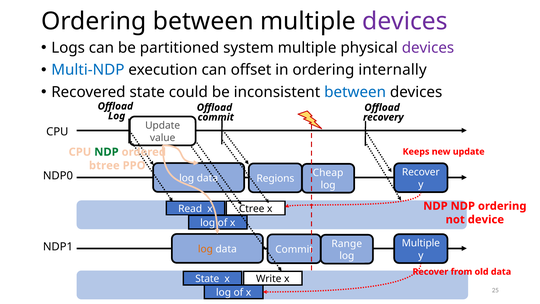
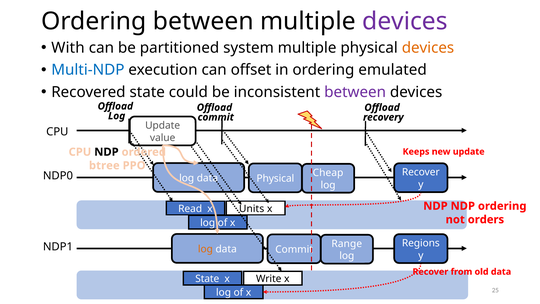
Logs: Logs -> With (68, 48)
devices colour: purple -> orange (428, 48)
internally: internally -> emulated (393, 70)
between colour: blue -> purple (355, 92)
NDP colour: green -> black (106, 152)
Regions: Regions -> Physical (275, 178)
Ctree: Ctree -> Units (252, 209)
device: device -> orders (486, 219)
Multiple: Multiple -> Regions (421, 243)
